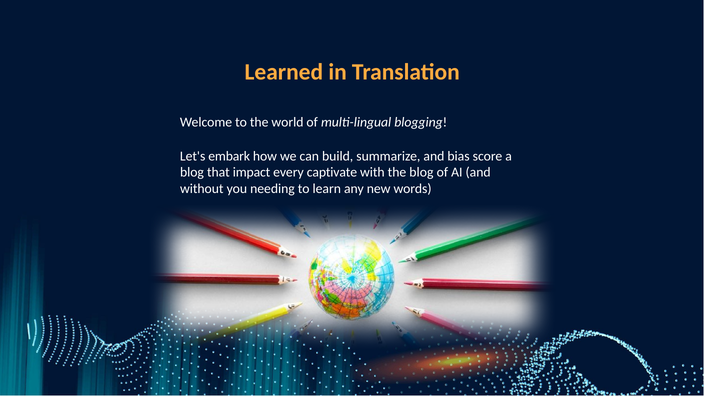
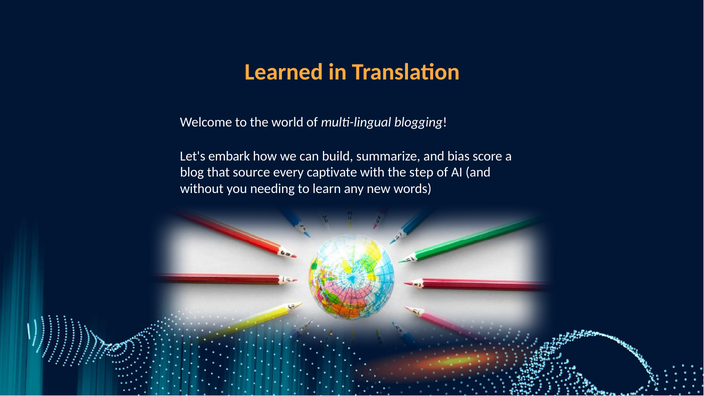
impact: impact -> source (251, 172)
the blog: blog -> step (421, 172)
